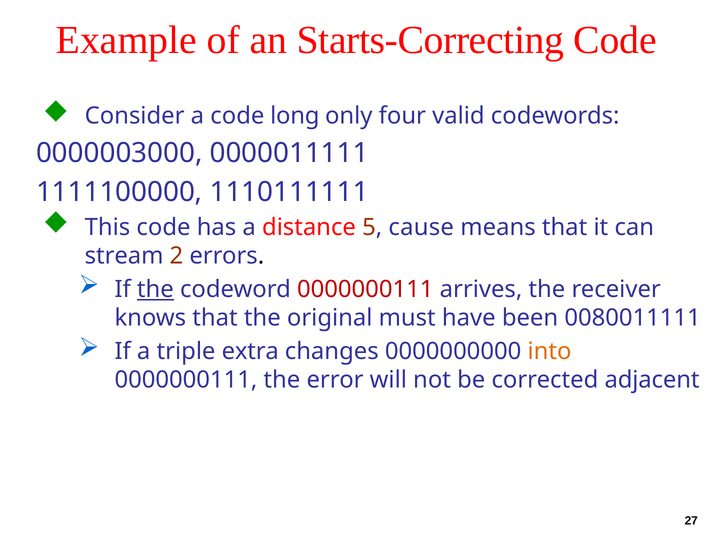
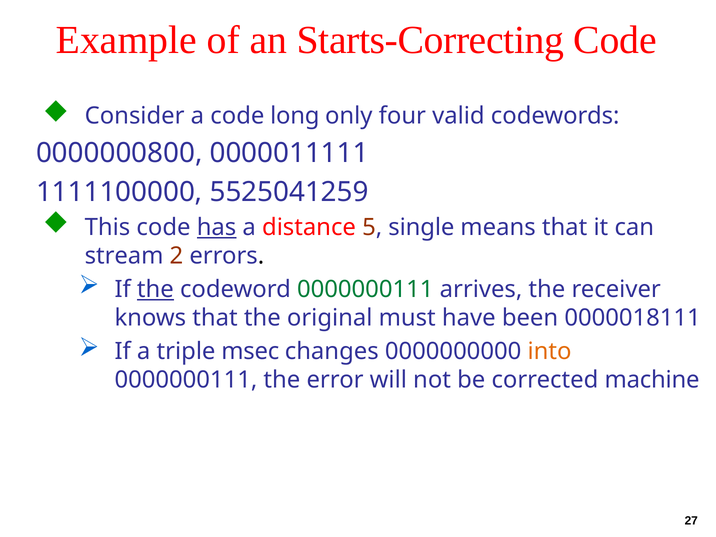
0000003000: 0000003000 -> 0000000800 (119, 153)
1110111111: 1110111111 -> 5525041259 (289, 192)
has underline: none -> present (217, 227)
cause: cause -> single (421, 227)
0000000111 colour: red -> green (365, 289)
0080011111: 0080011111 -> 0000018111 (633, 318)
extra: extra -> msec (250, 351)
adjacent: adjacent -> machine (652, 380)
